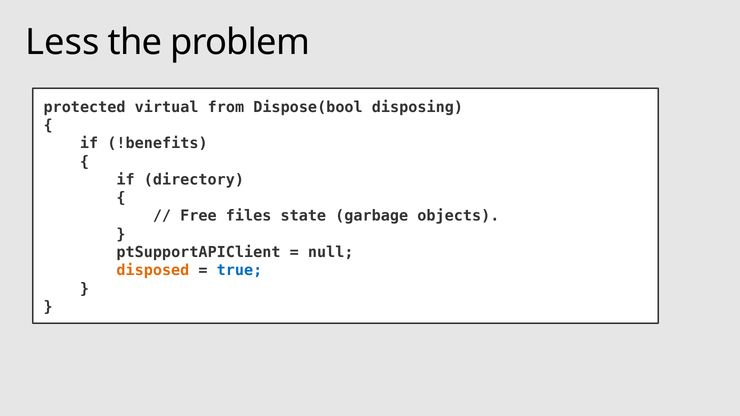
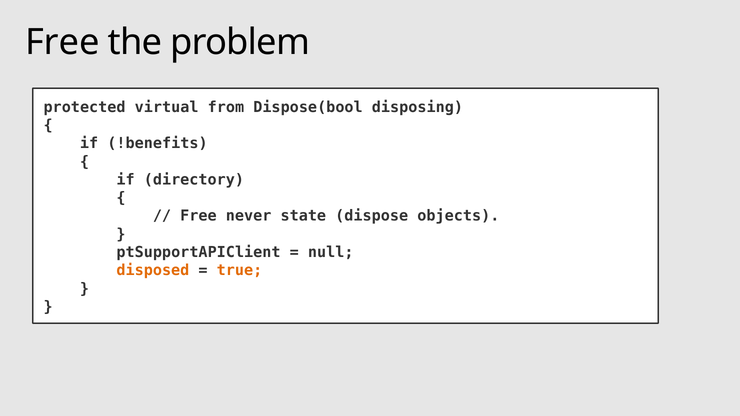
Less: Less -> Free (62, 42)
files: files -> never (249, 216)
garbage: garbage -> dispose (372, 216)
true colour: blue -> orange (240, 271)
